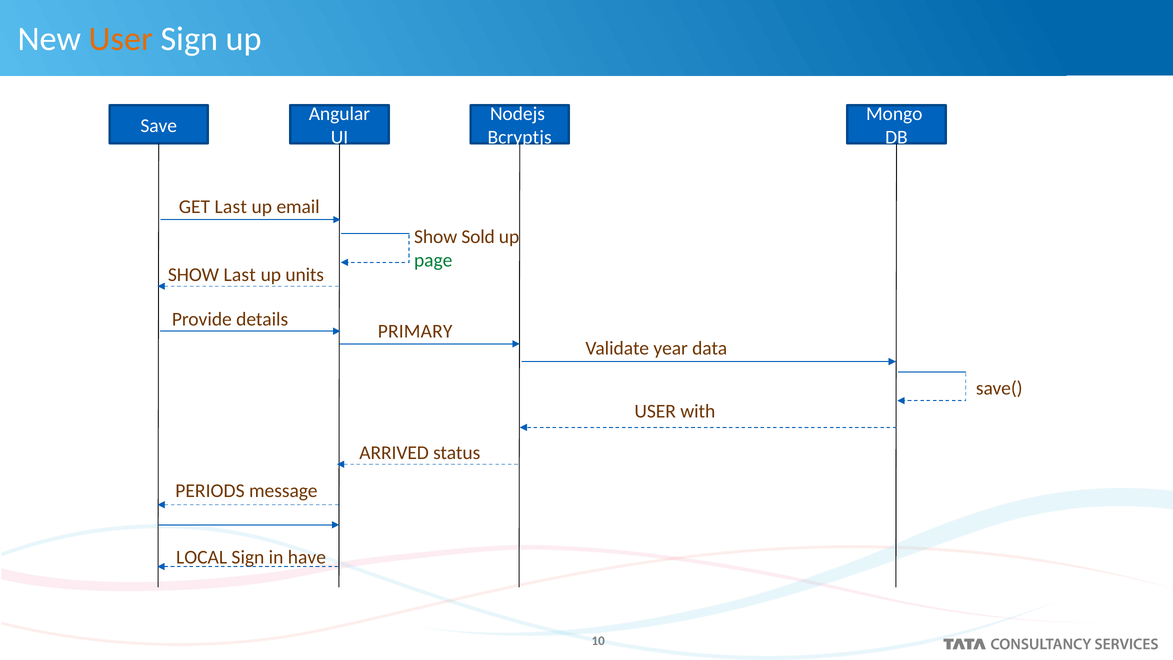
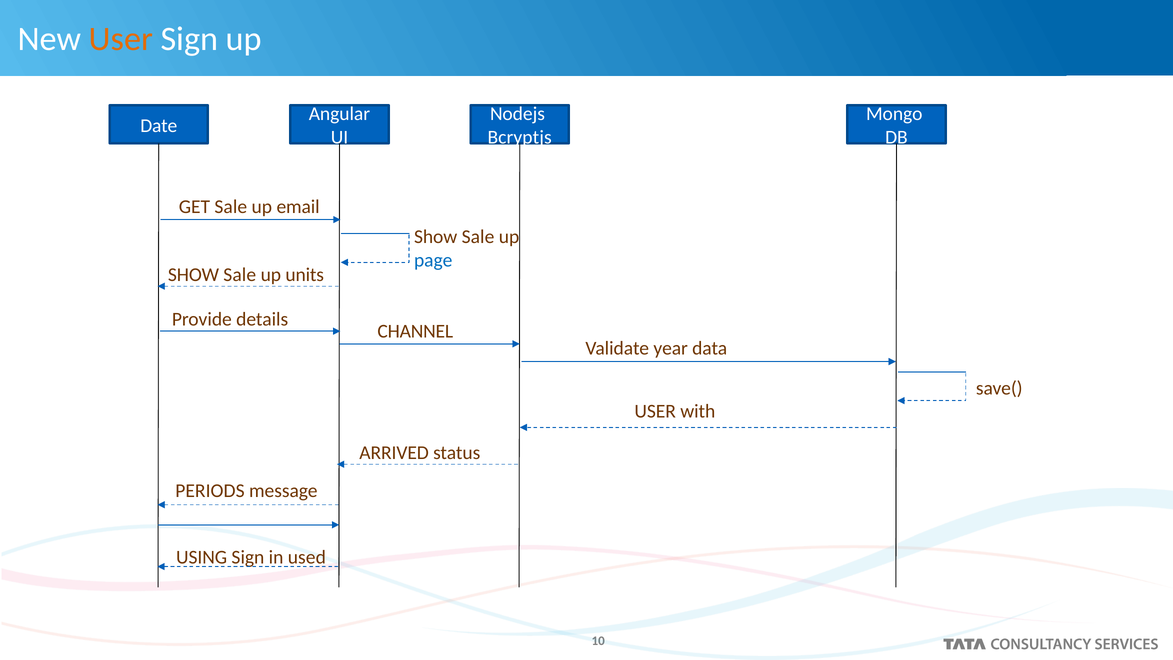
Save: Save -> Date (159, 126)
GET Last: Last -> Sale (231, 207)
Sold: Sold -> Sale (478, 237)
page colour: green -> blue (433, 260)
Last: Last -> Sale (240, 275)
PRIMARY: PRIMARY -> CHANNEL (415, 331)
LOCAL: LOCAL -> USING (202, 557)
have: have -> used (307, 557)
